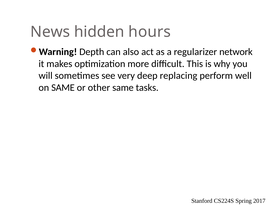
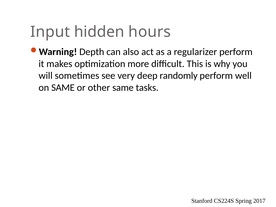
News: News -> Input (50, 32)
regularizer network: network -> perform (236, 52)
replacing: replacing -> randomly (179, 76)
